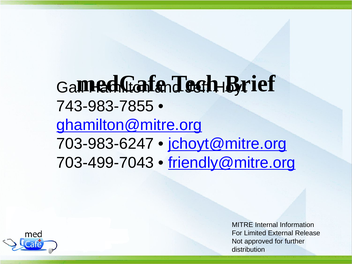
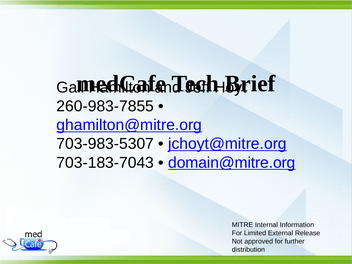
743-983-7855: 743-983-7855 -> 260-983-7855 (105, 106)
703-983-6247: 703-983-6247 -> 703-983-5307 (105, 144)
703-499-7043: 703-499-7043 -> 703-183-7043 (105, 163)
friendly@mitre.org: friendly@mitre.org -> domain@mitre.org (232, 163)
